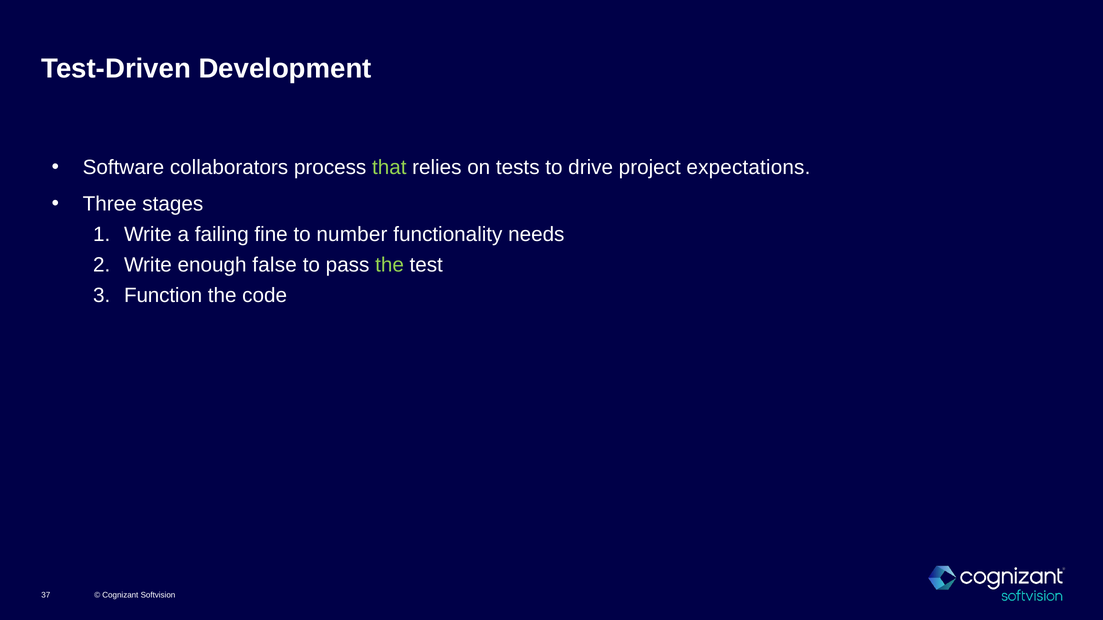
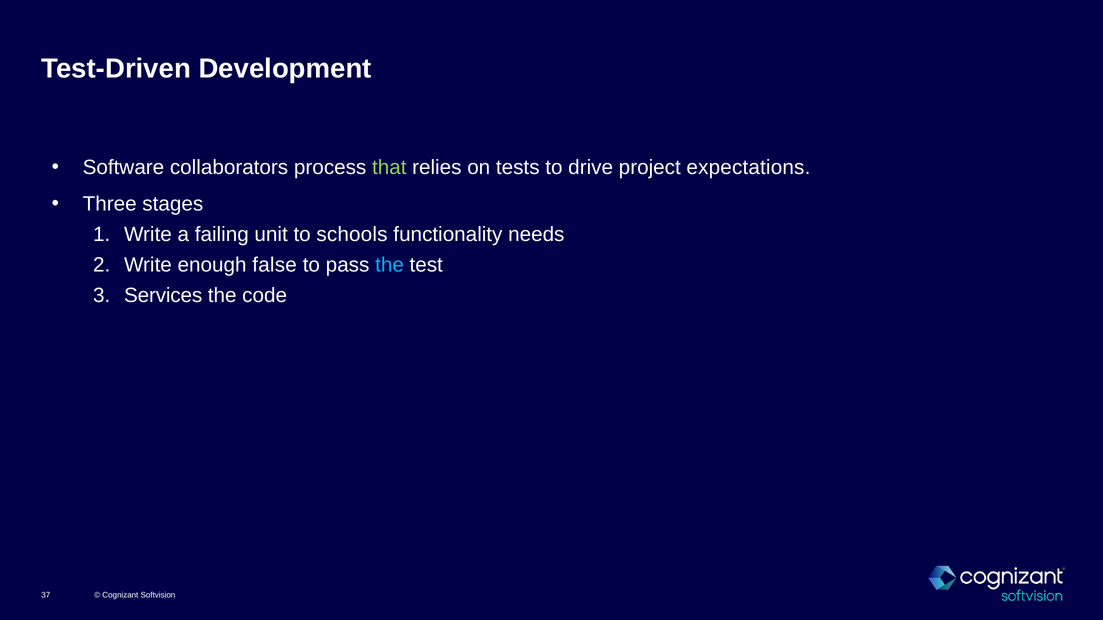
fine: fine -> unit (271, 235)
number: number -> schools (352, 235)
the colour: light green -> light blue (390, 265)
Function: Function -> Services (163, 296)
